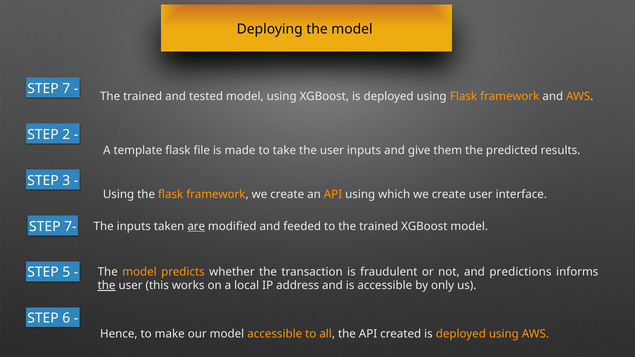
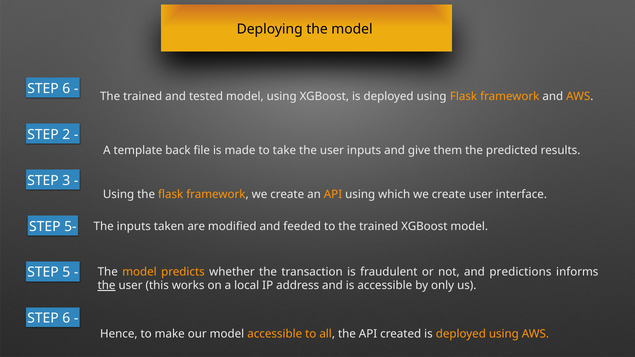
7: 7 -> 6 (66, 89)
template flask: flask -> back (178, 150)
7-: 7- -> 5- (70, 227)
are underline: present -> none (196, 226)
